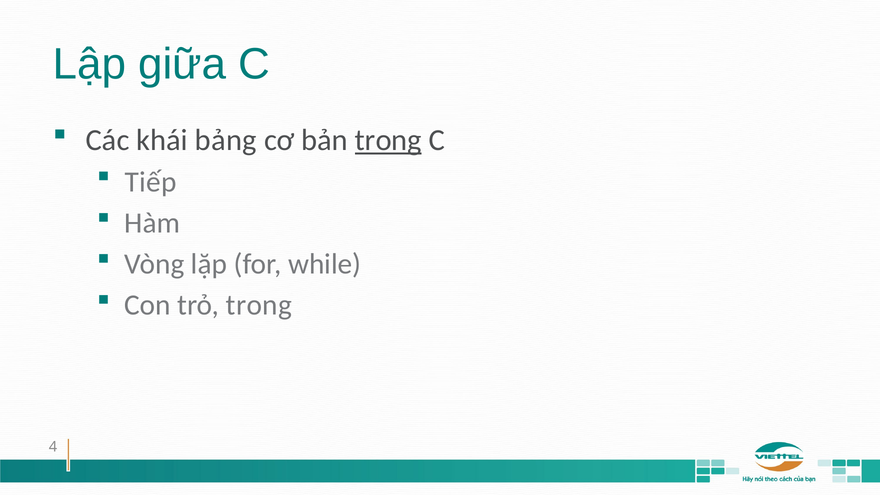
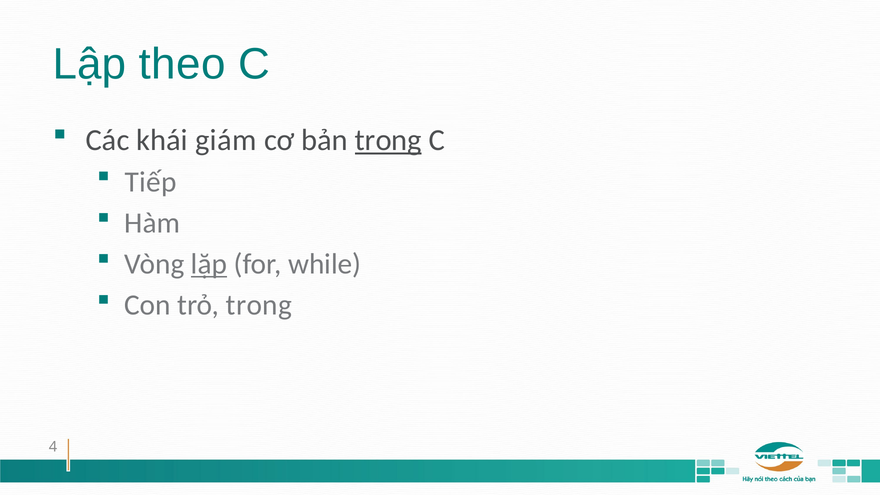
giữa: giữa -> theo (182, 64)
bảng: bảng -> giám (226, 140)
lặp underline: none -> present (209, 264)
